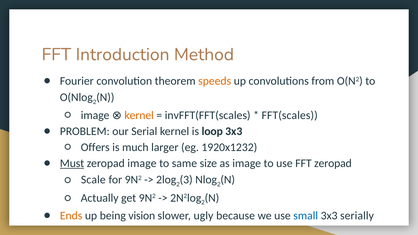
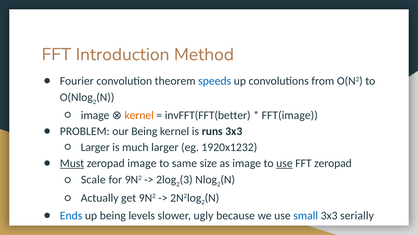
speeds colour: orange -> blue (215, 81)
invFFT(FFT(scales: invFFT(FFT(scales -> invFFT(FFT(better (208, 115)
FFT(scales: FFT(scales -> FFT(image (290, 115)
our Serial: Serial -> Being (144, 131)
loop: loop -> runs (212, 131)
Offers: Offers -> Larger (95, 147)
use underline: none -> present (284, 163)
Ends colour: orange -> blue (71, 216)
vision: vision -> levels (142, 216)
